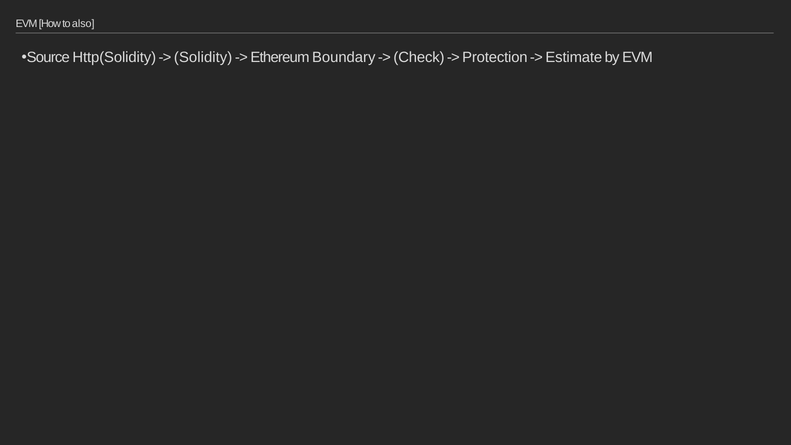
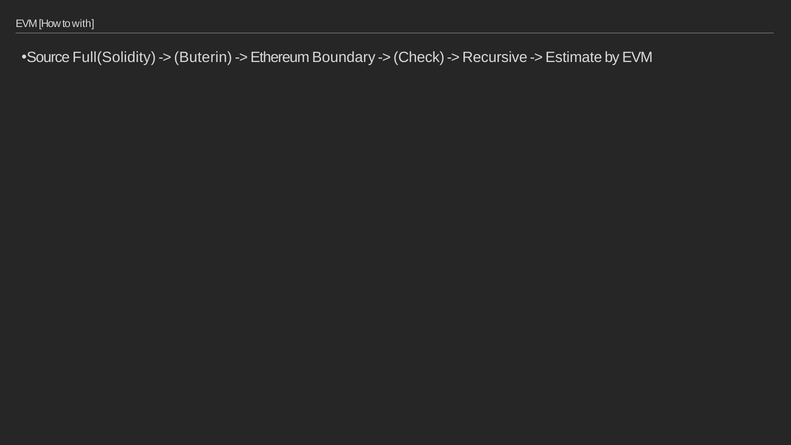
also: also -> with (83, 24)
Http(Solidity: Http(Solidity -> Full(Solidity (114, 58)
Solidity: Solidity -> Buterin (203, 58)
Protection: Protection -> Recursive (495, 58)
